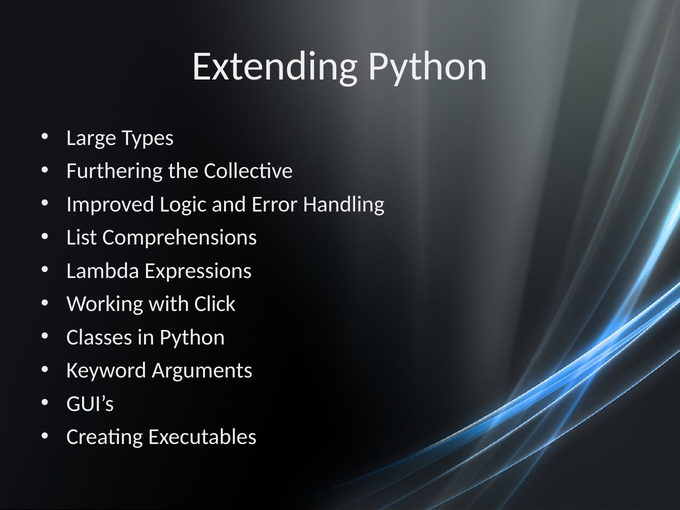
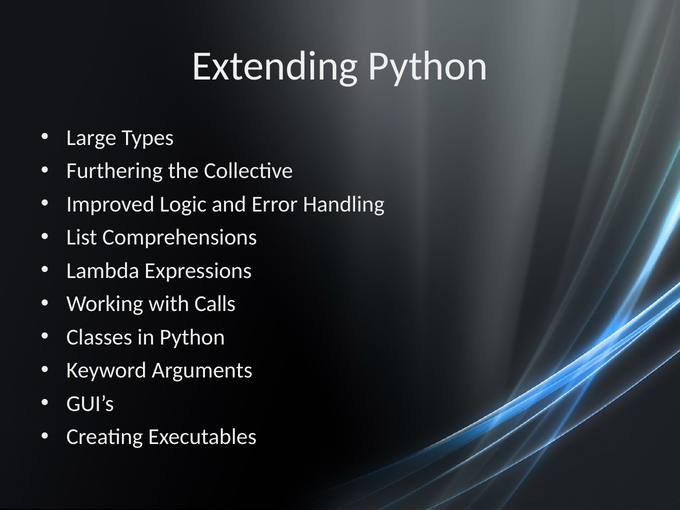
Click: Click -> Calls (215, 304)
